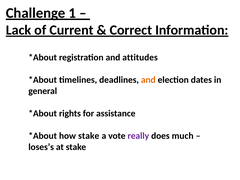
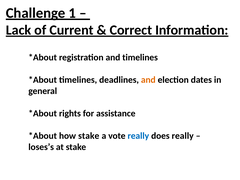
and attitudes: attitudes -> timelines (140, 57)
really colour: purple -> blue (138, 136)
does much: much -> really (183, 136)
